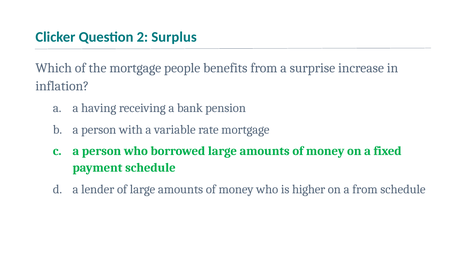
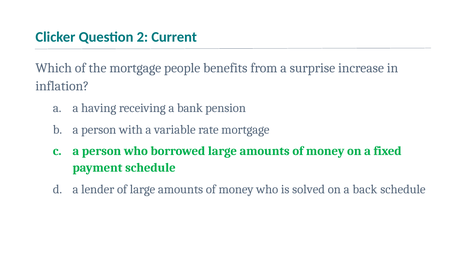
Surplus: Surplus -> Current (174, 37)
higher: higher -> solved (309, 189)
a from: from -> back (365, 189)
